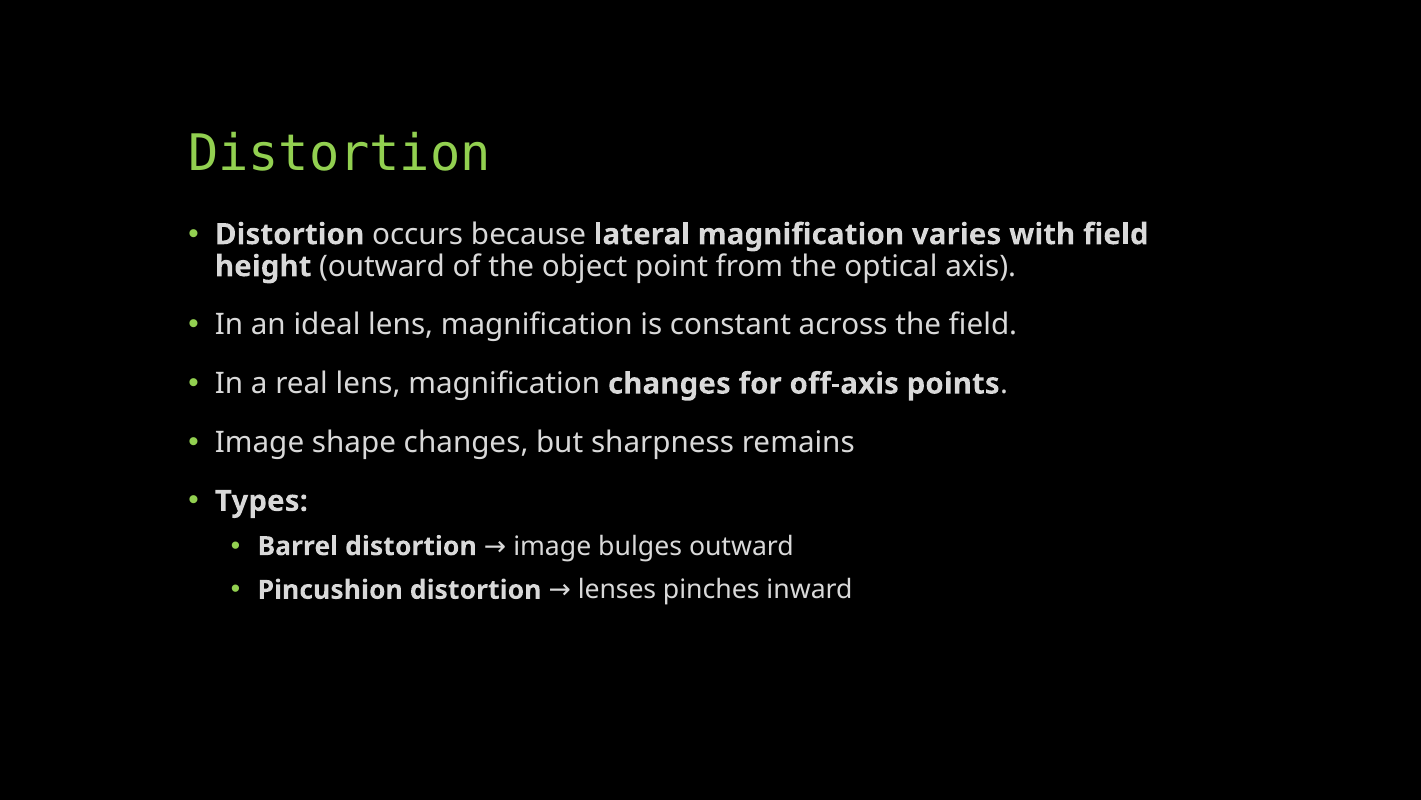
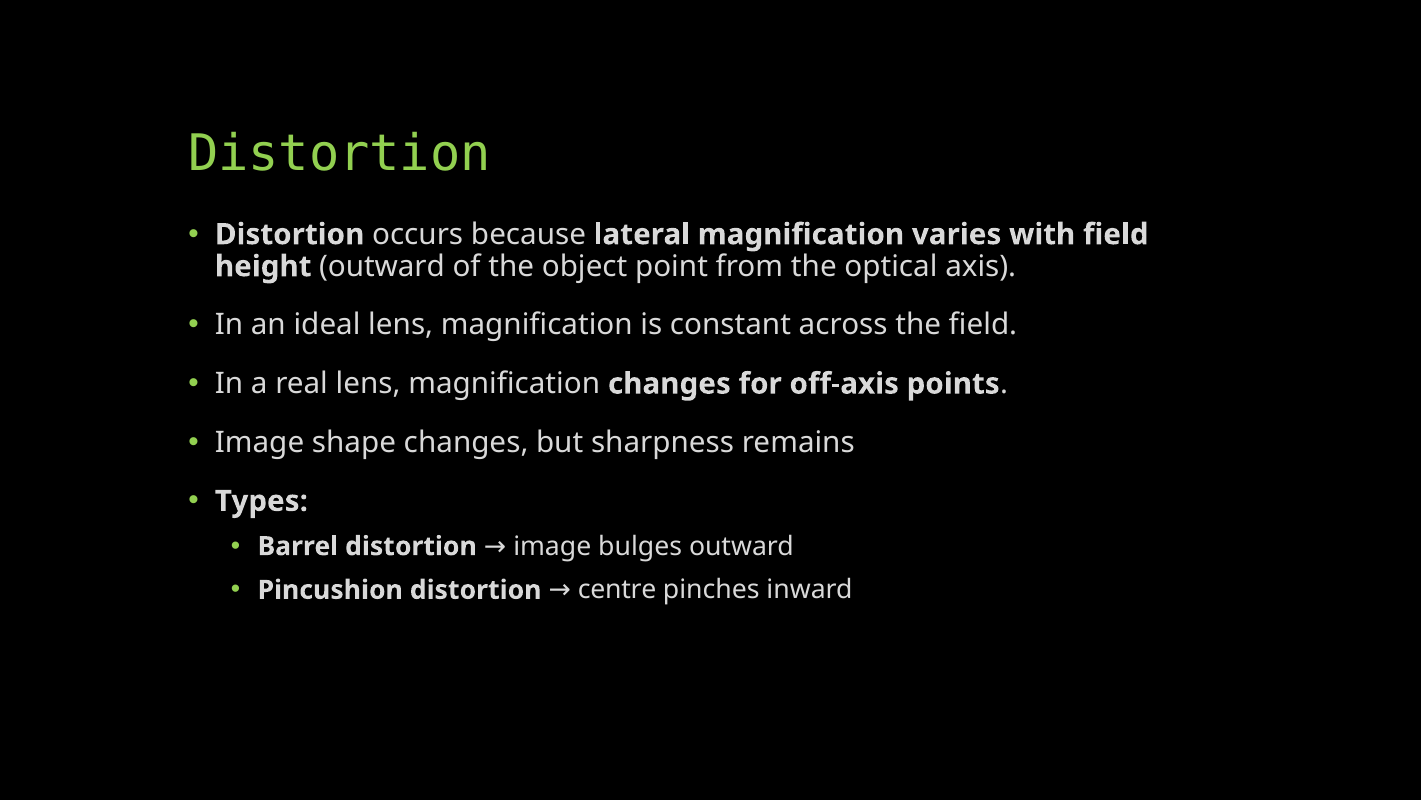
lenses: lenses -> centre (617, 590)
